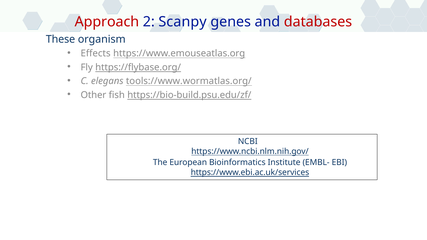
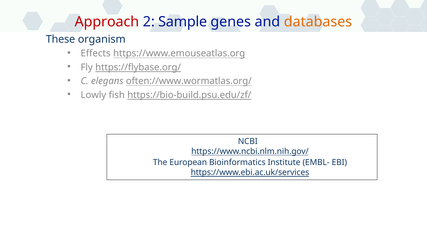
Scanpy: Scanpy -> Sample (183, 22)
databases colour: red -> orange (318, 22)
tools://www.wormatlas.org/: tools://www.wormatlas.org/ -> often://www.wormatlas.org/ (189, 81)
Other: Other -> Lowly (93, 95)
